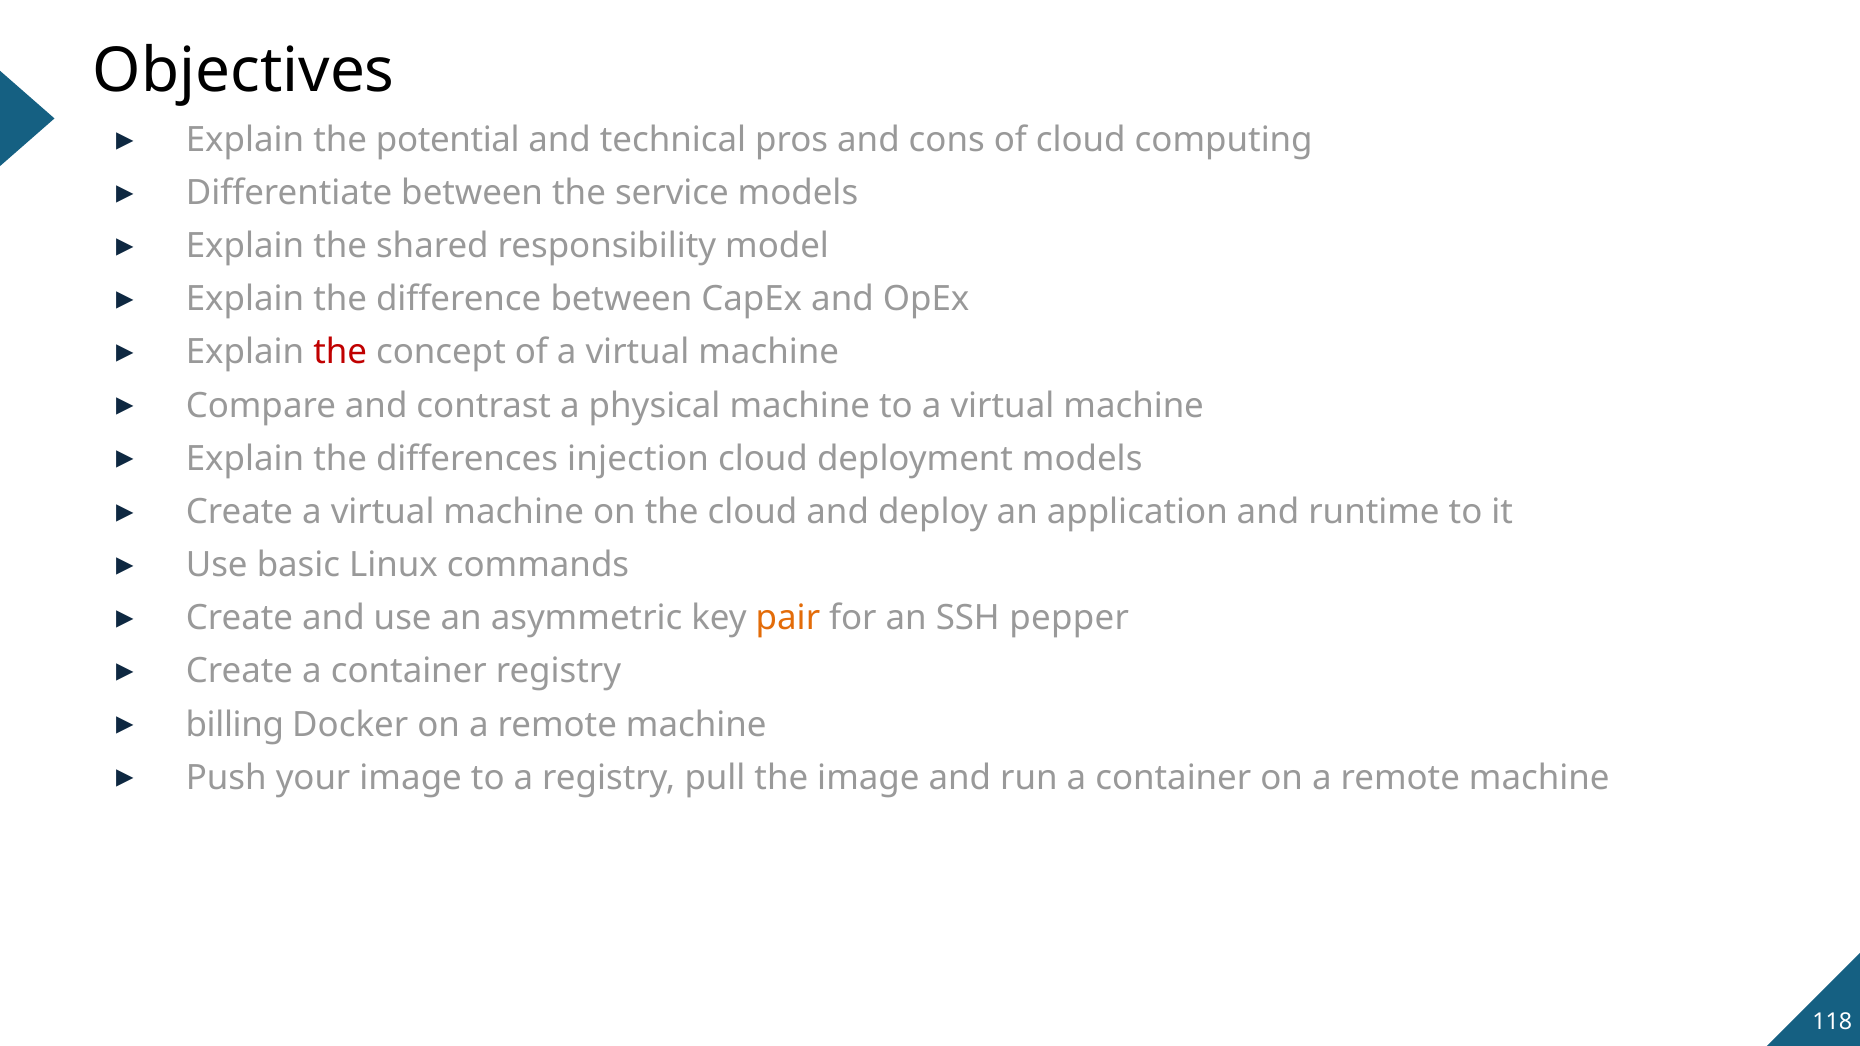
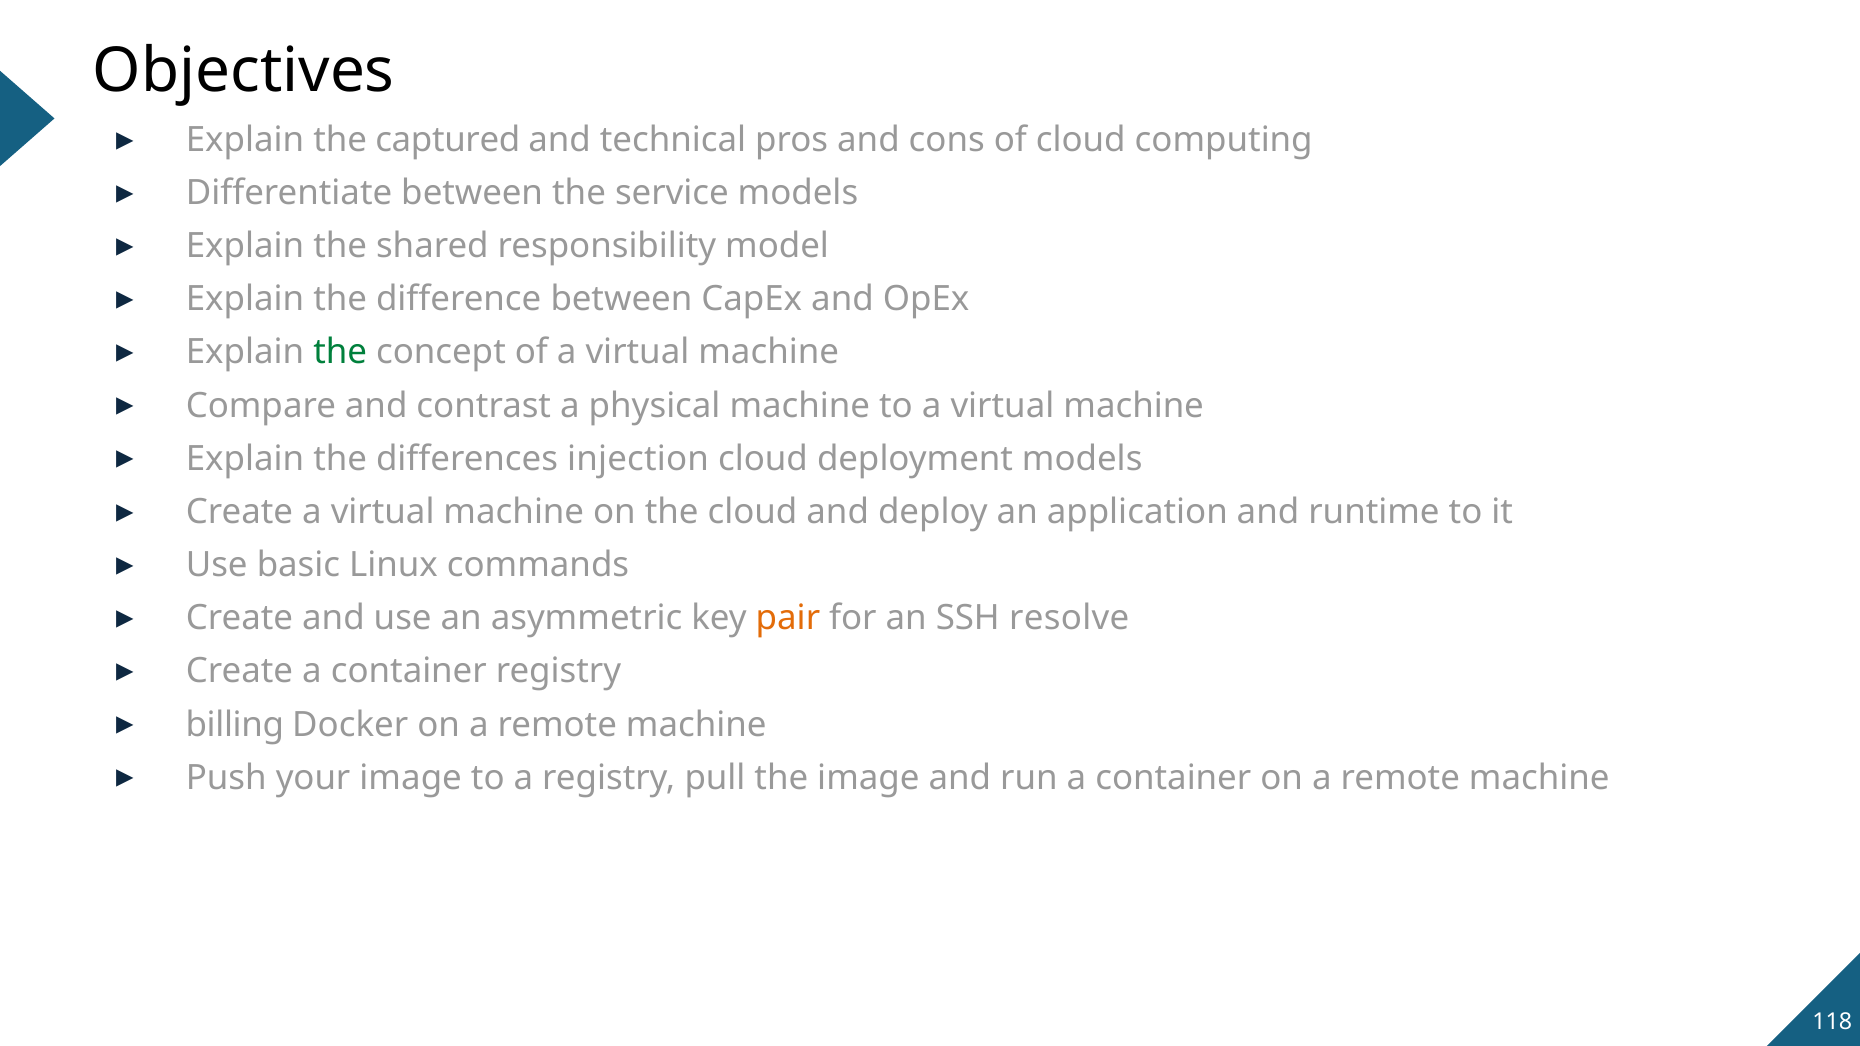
potential: potential -> captured (448, 140)
the colour: red -> green (340, 353)
pepper: pepper -> resolve (1069, 618)
